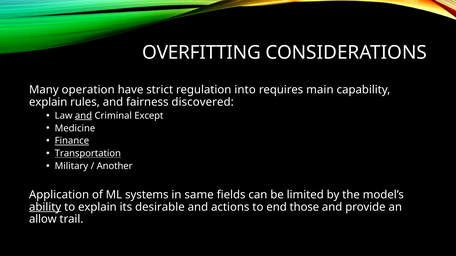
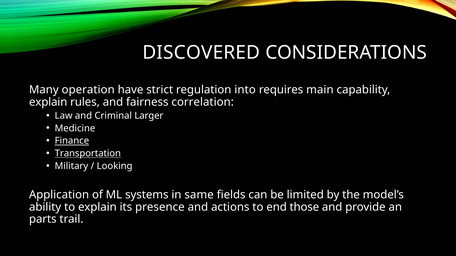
OVERFITTING: OVERFITTING -> DISCOVERED (201, 53)
discovered: discovered -> correlation (203, 102)
and underline: present -> none (83, 116)
Except: Except -> Larger (149, 116)
Another: Another -> Looking (115, 166)
ability underline: present -> none (45, 207)
desirable: desirable -> presence (160, 207)
allow: allow -> parts (43, 220)
